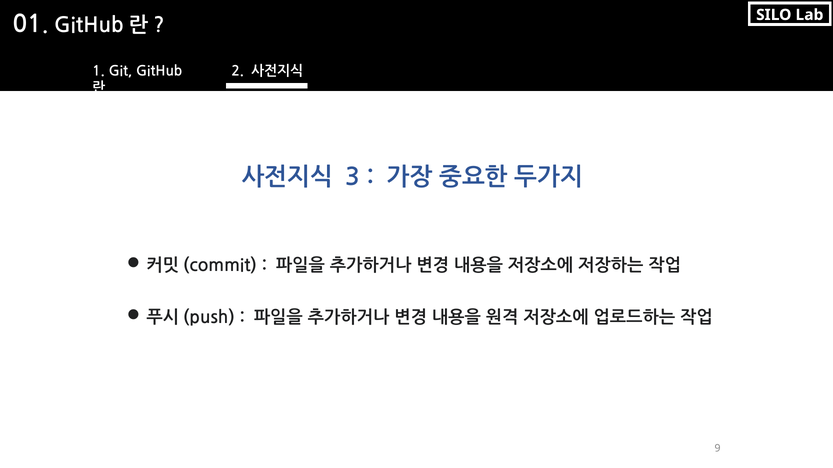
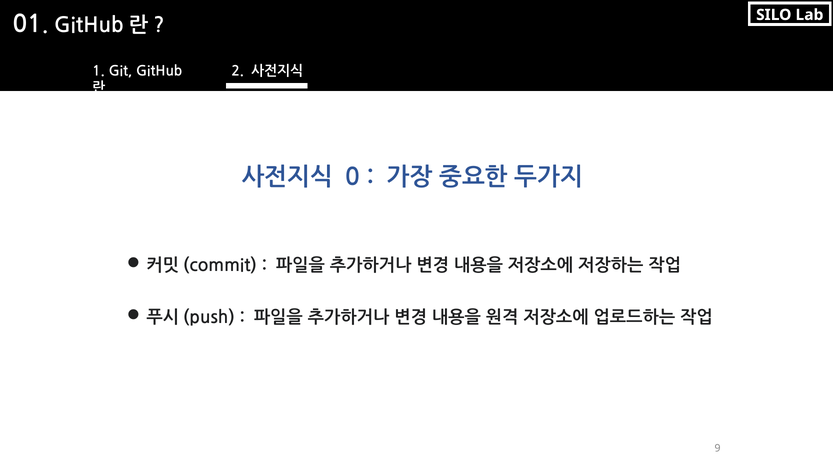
3: 3 -> 0 (353, 177)
